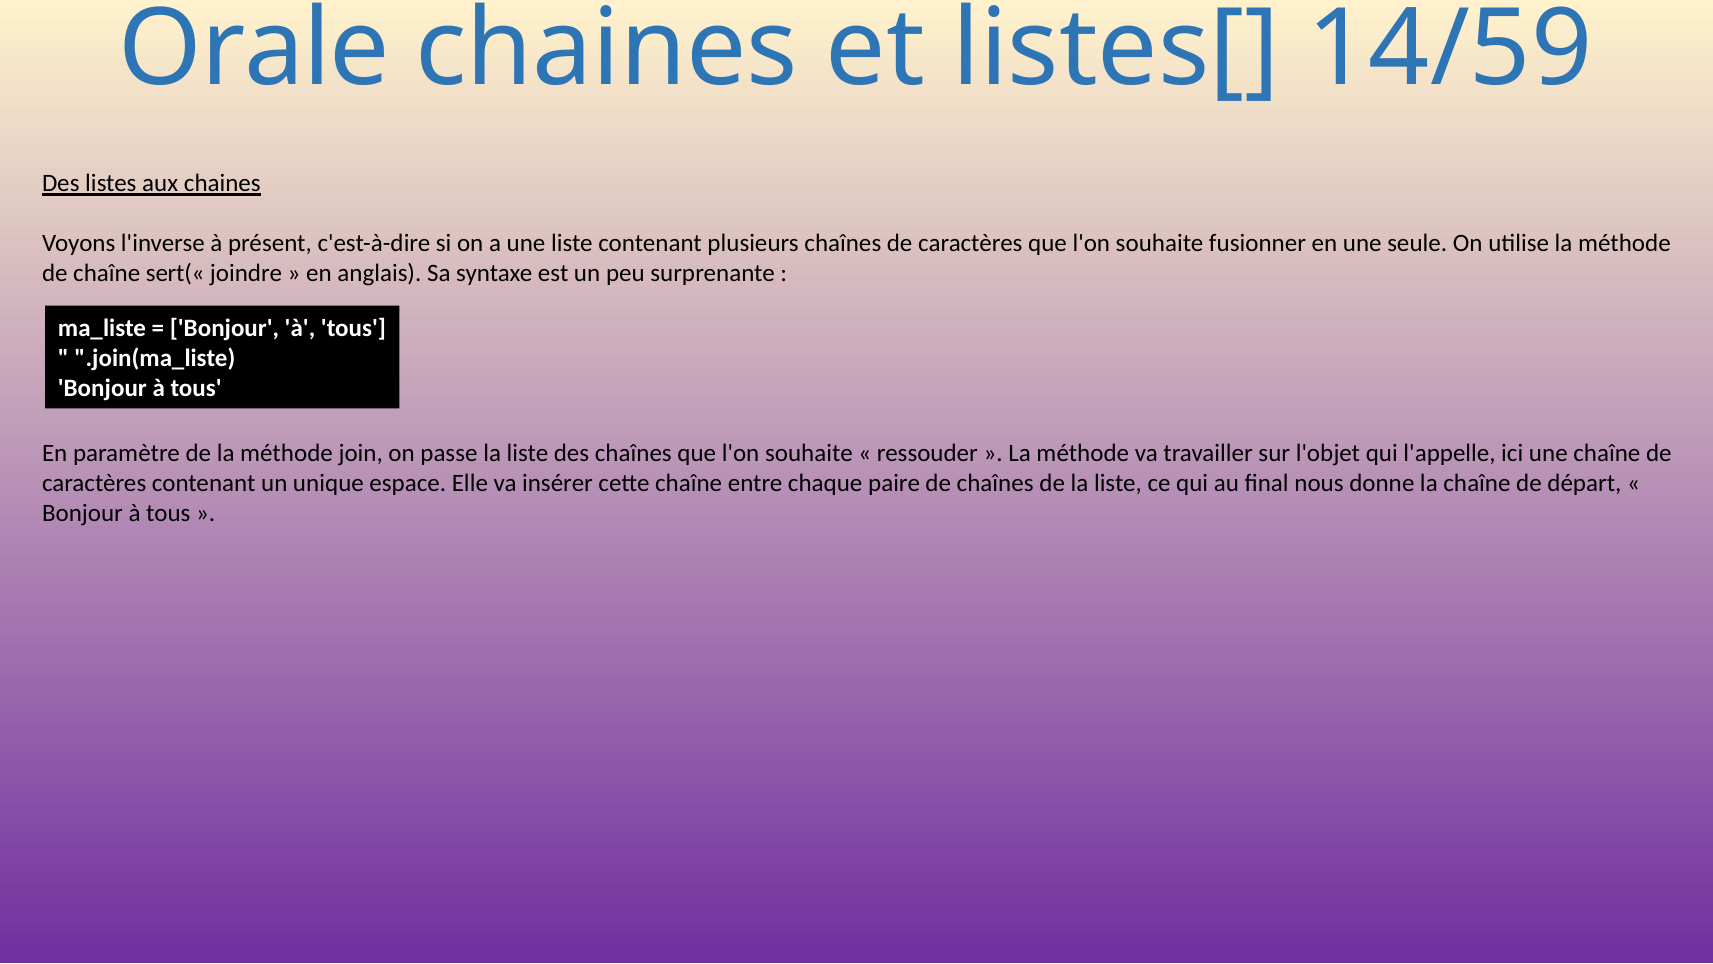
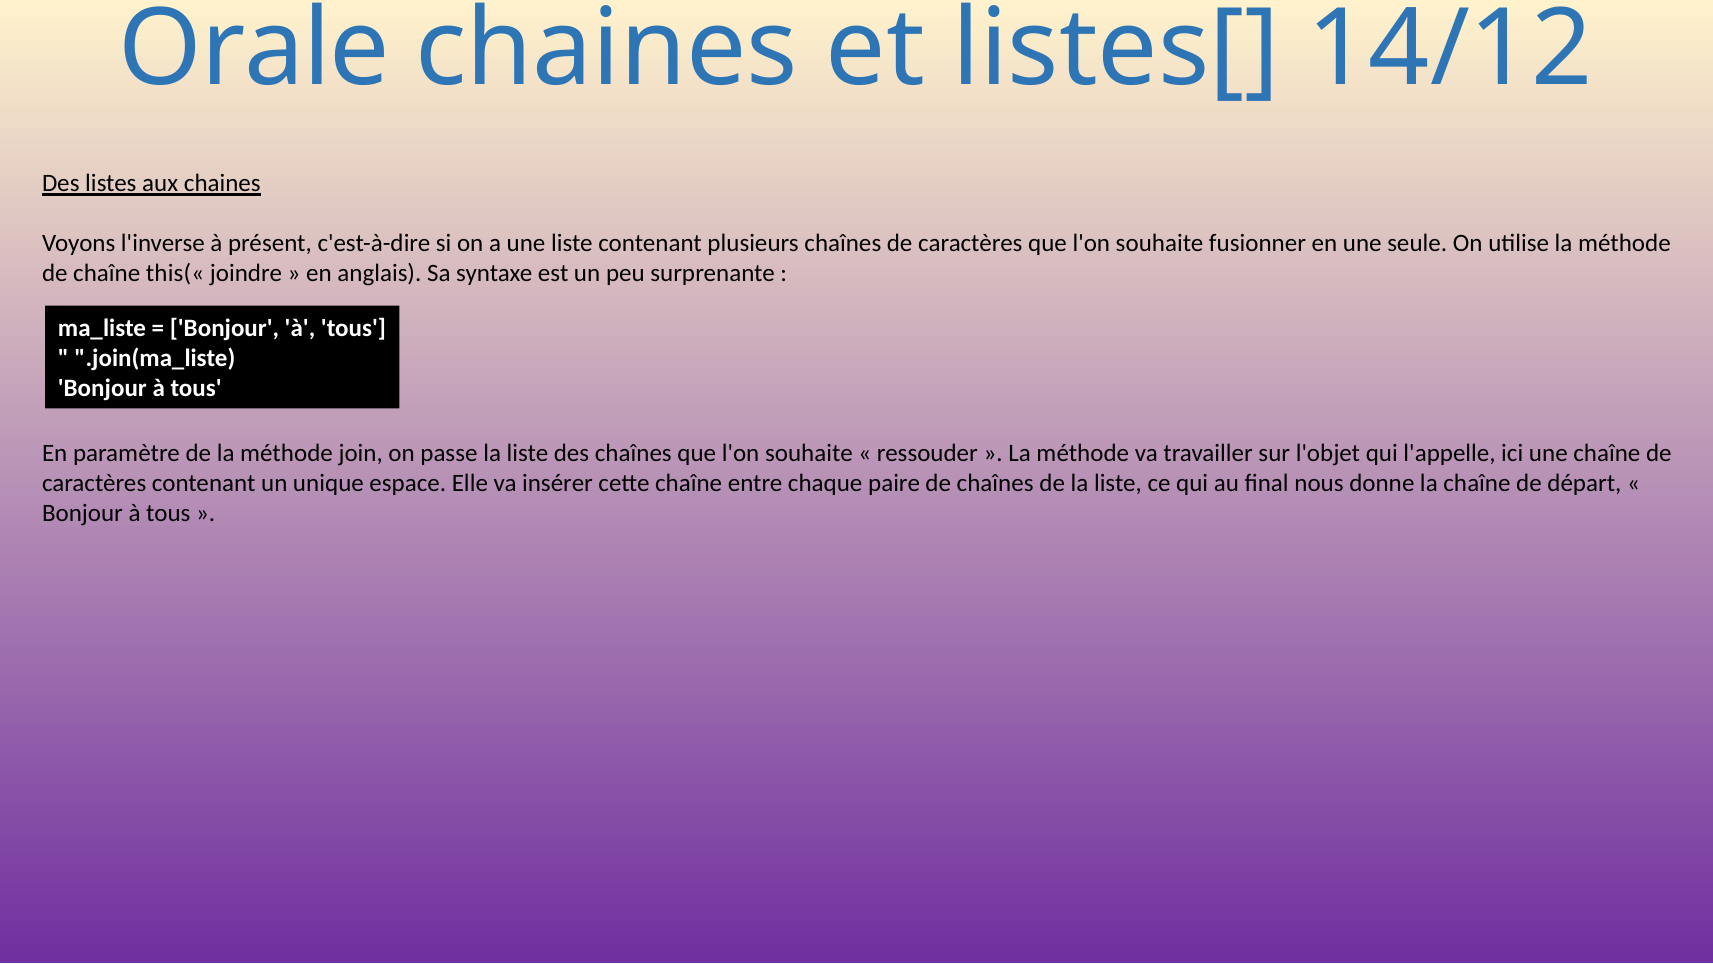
14/59: 14/59 -> 14/12 (1450, 49)
sert(«: sert(« -> this(« (175, 273)
